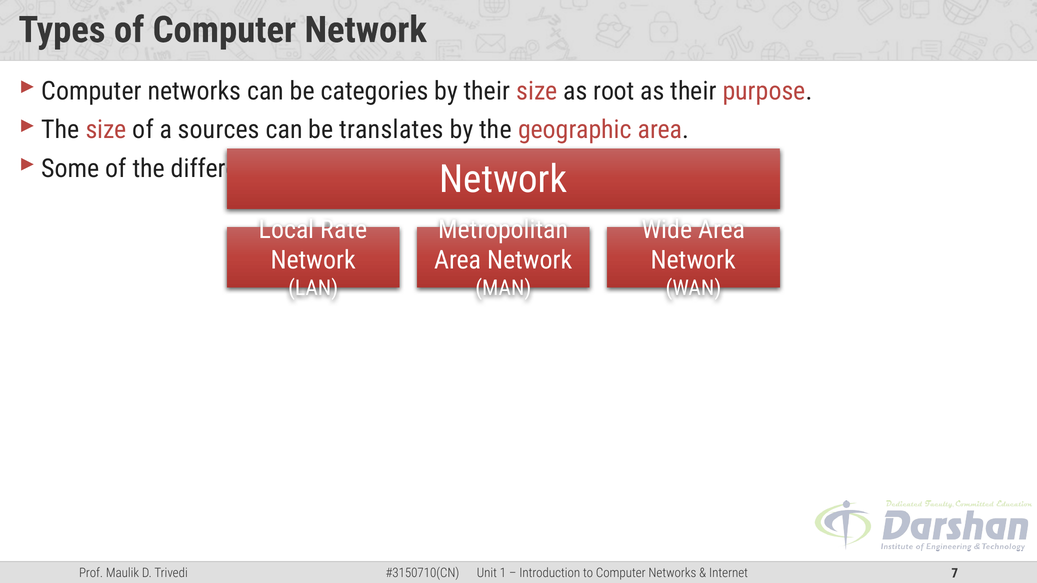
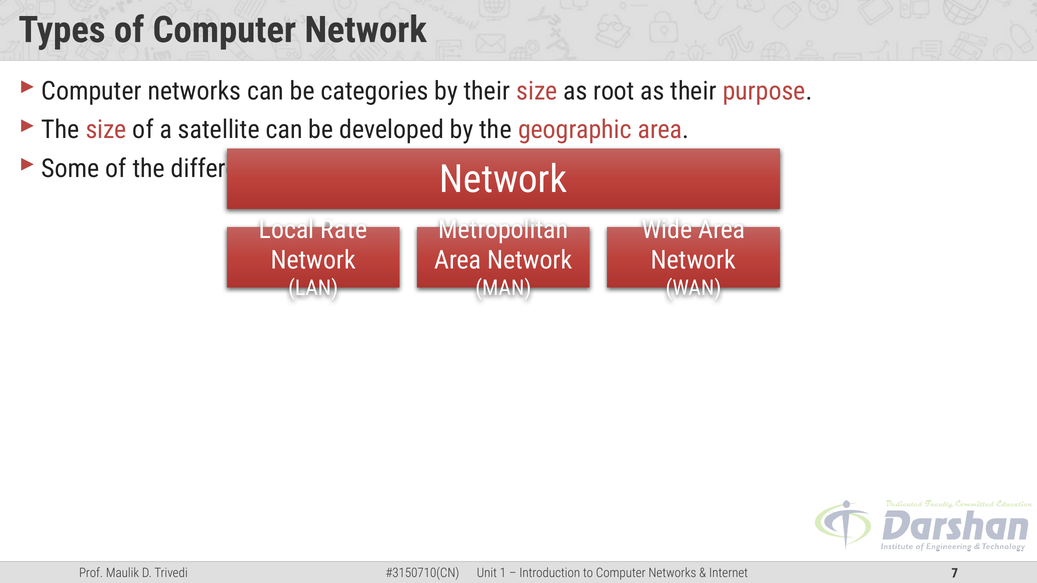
sources: sources -> satellite (219, 130)
translates: translates -> developed (392, 130)
